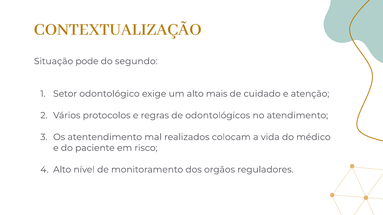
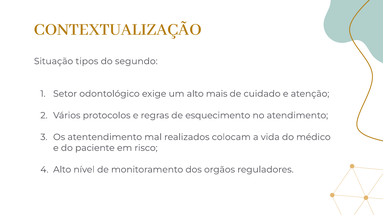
pode: pode -> tipos (87, 61)
odontológicos: odontológicos -> esquecimento (218, 116)
